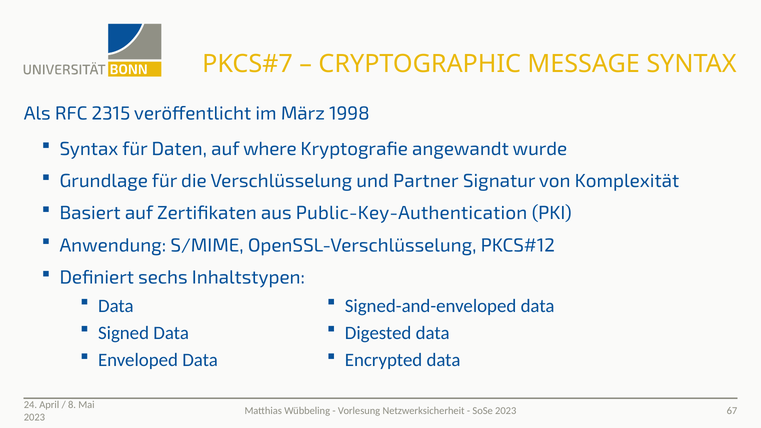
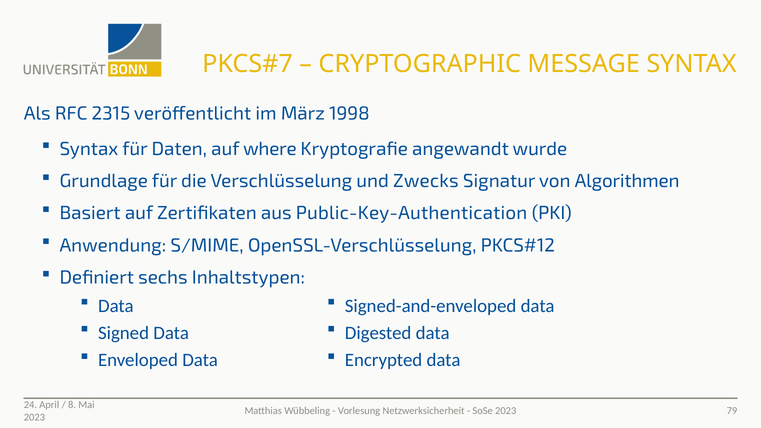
Partner: Partner -> Zwecks (426, 181)
Komplexität: Komplexität -> Algorithmen (627, 181)
67: 67 -> 79 (732, 411)
